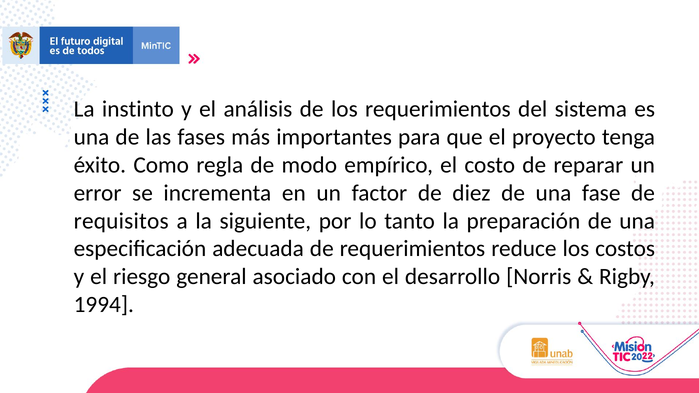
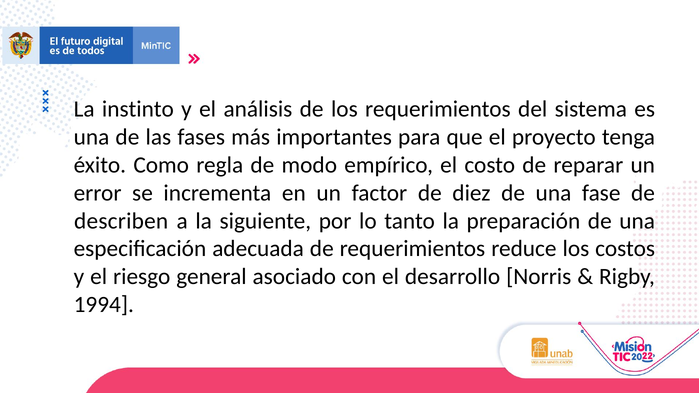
requisitos: requisitos -> describen (121, 221)
